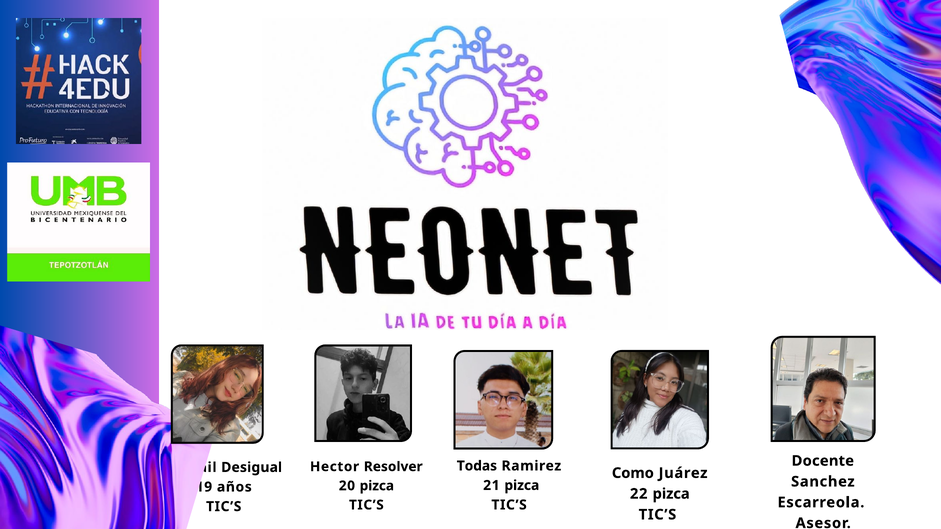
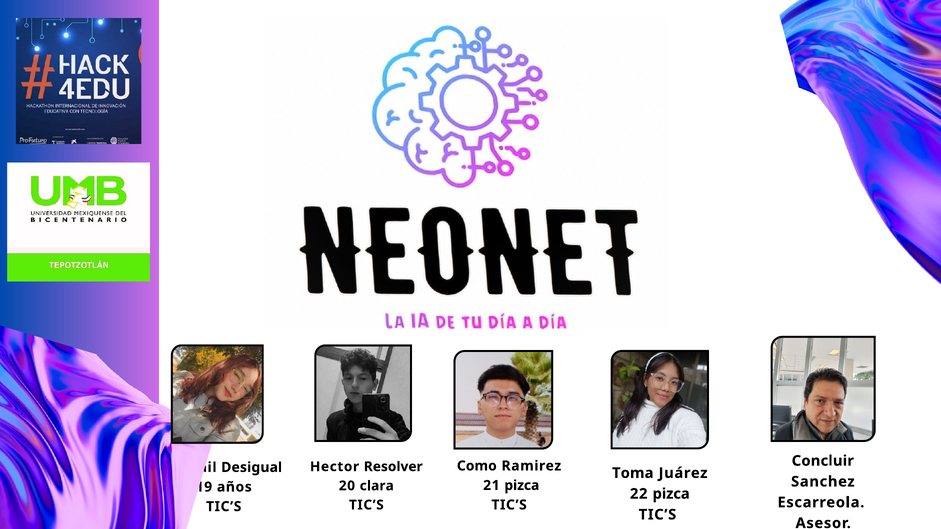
Docente: Docente -> Concluir (823, 461)
Todas: Todas -> Como (477, 466)
Como: Como -> Toma (633, 473)
20 pizca: pizca -> clara (377, 486)
